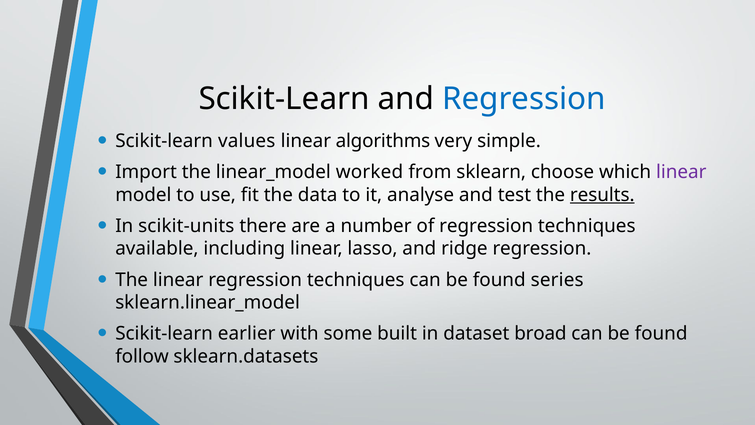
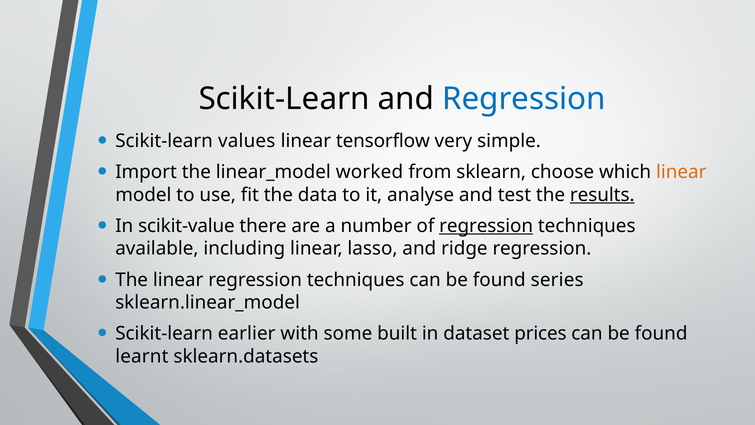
algorithms: algorithms -> tensorflow (383, 141)
linear colour: purple -> orange (681, 172)
scikit-units: scikit-units -> scikit-value (186, 226)
regression underline: none -> present (486, 226)
broad: broad -> prices (540, 333)
follow: follow -> learnt (142, 356)
